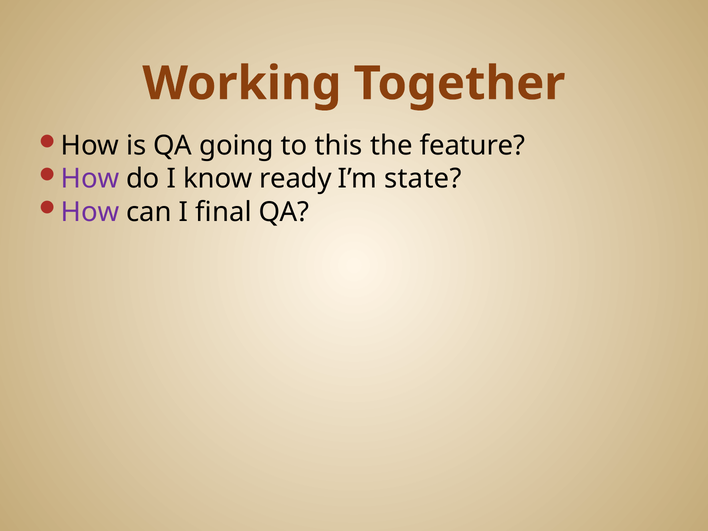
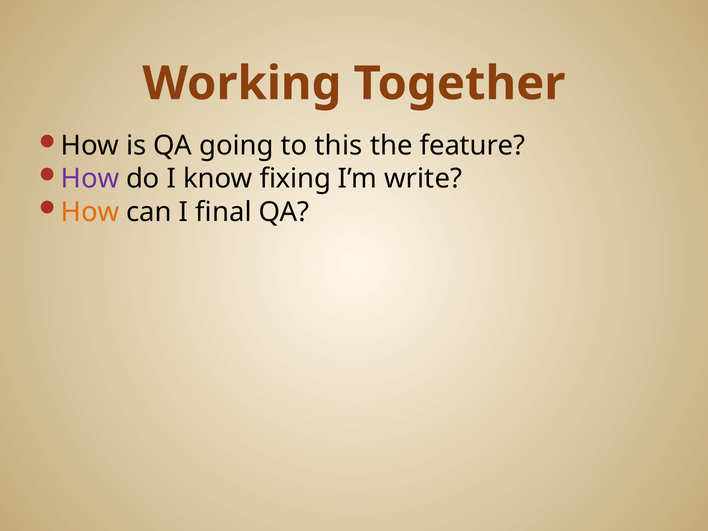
ready: ready -> fixing (295, 179)
state: state -> write (423, 179)
How colour: purple -> orange (90, 212)
